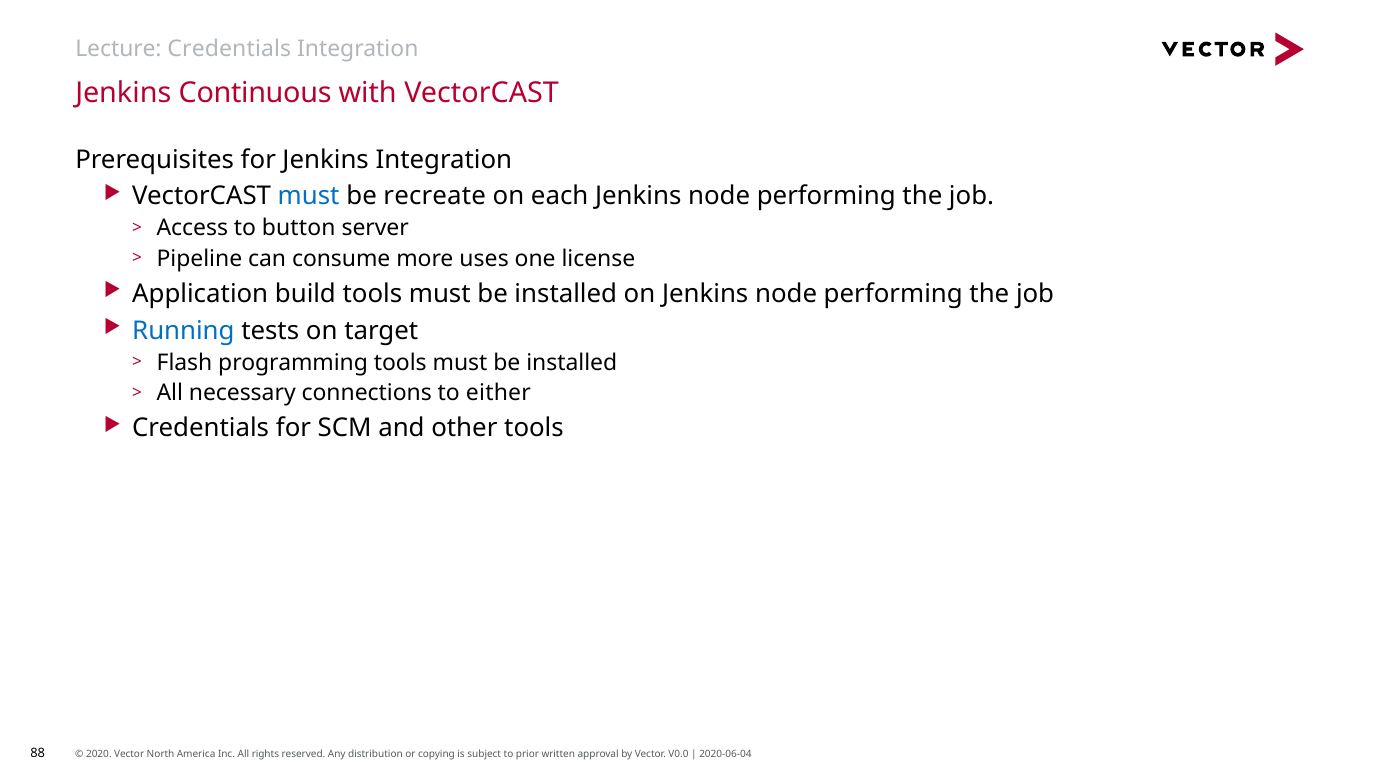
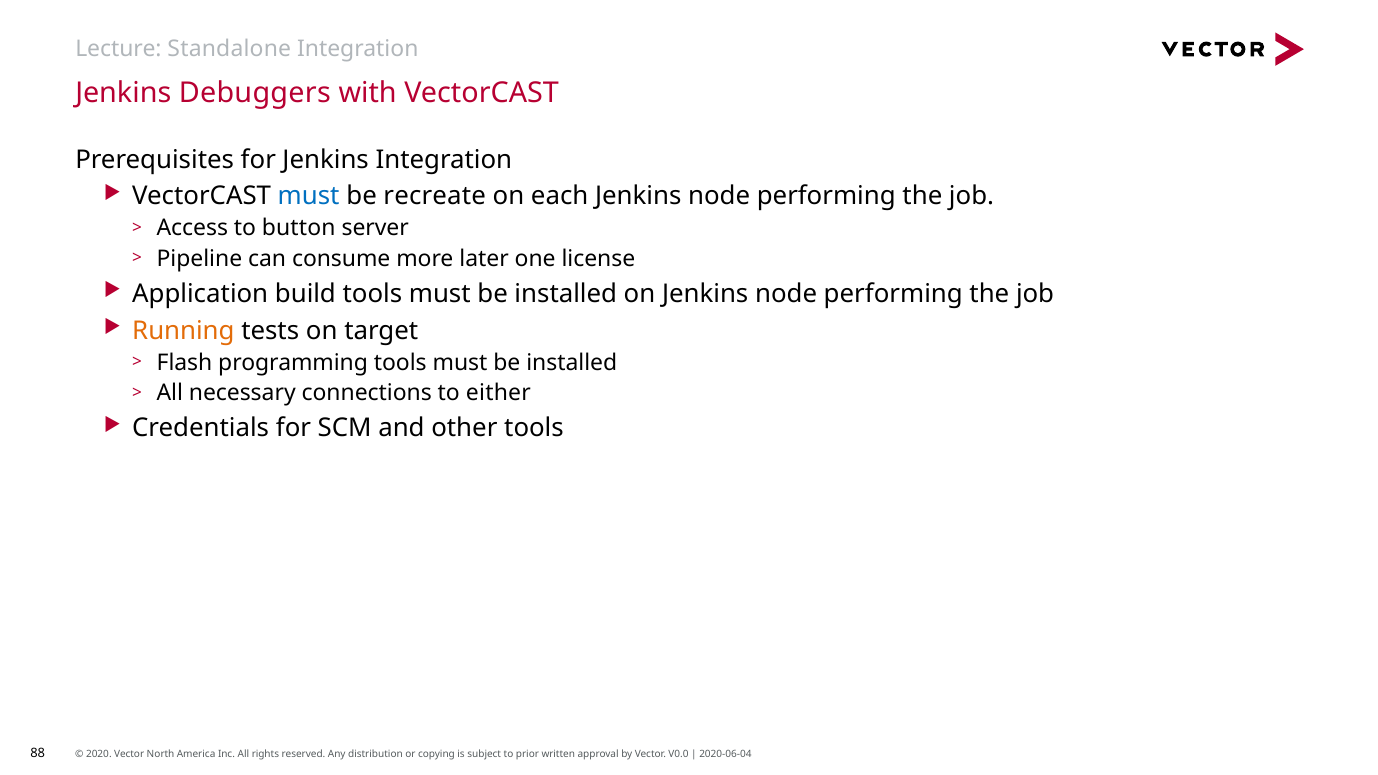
Lecture Credentials: Credentials -> Standalone (229, 48)
Continuous: Continuous -> Debuggers (255, 93)
uses: uses -> later (484, 259)
Running colour: blue -> orange (183, 331)
